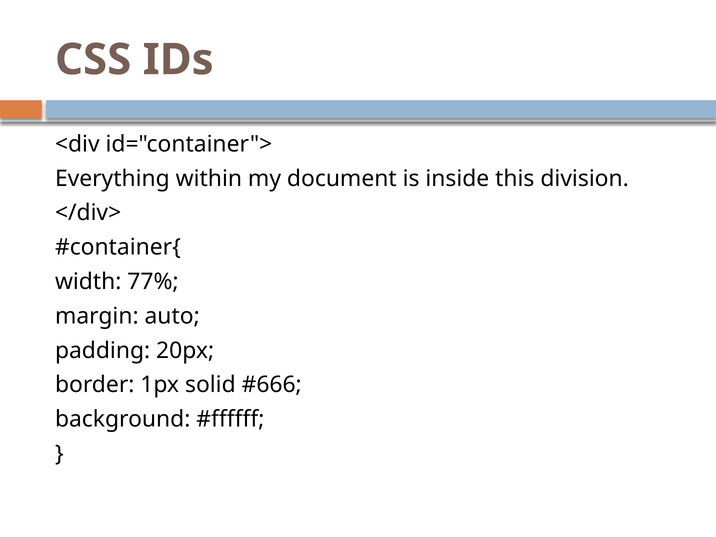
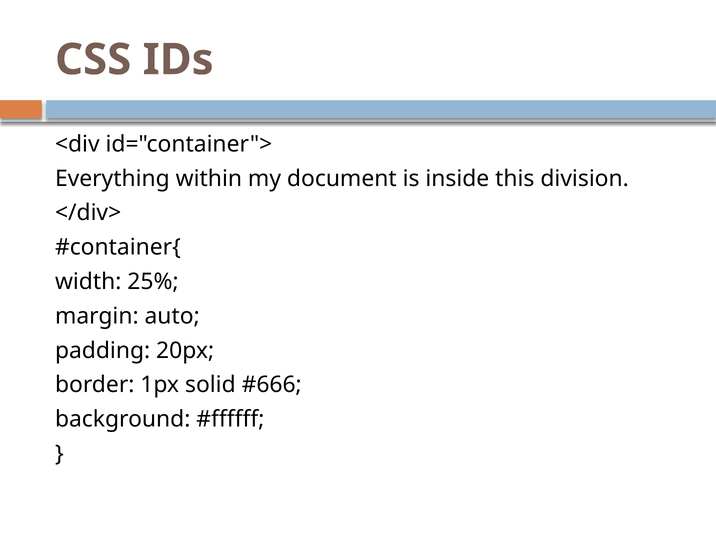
77%: 77% -> 25% (153, 282)
